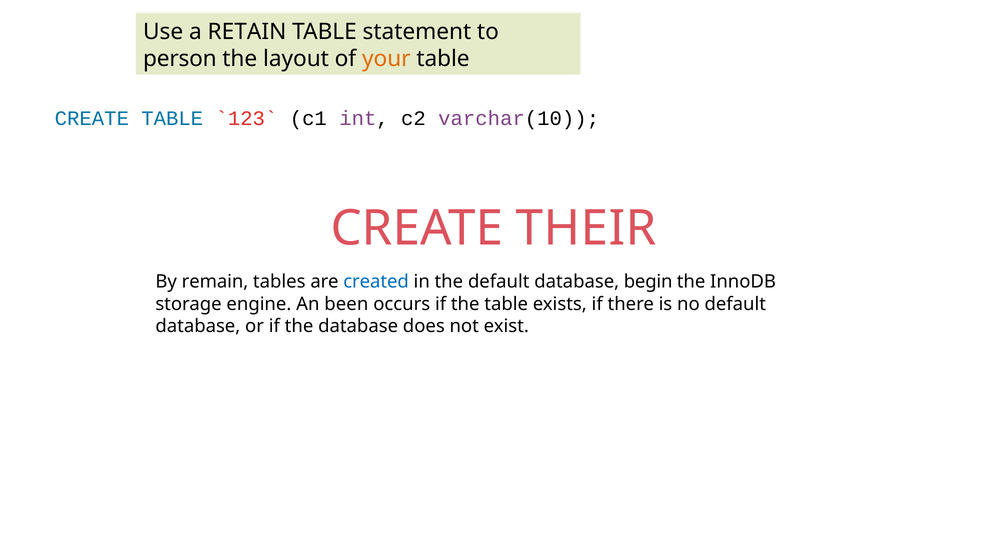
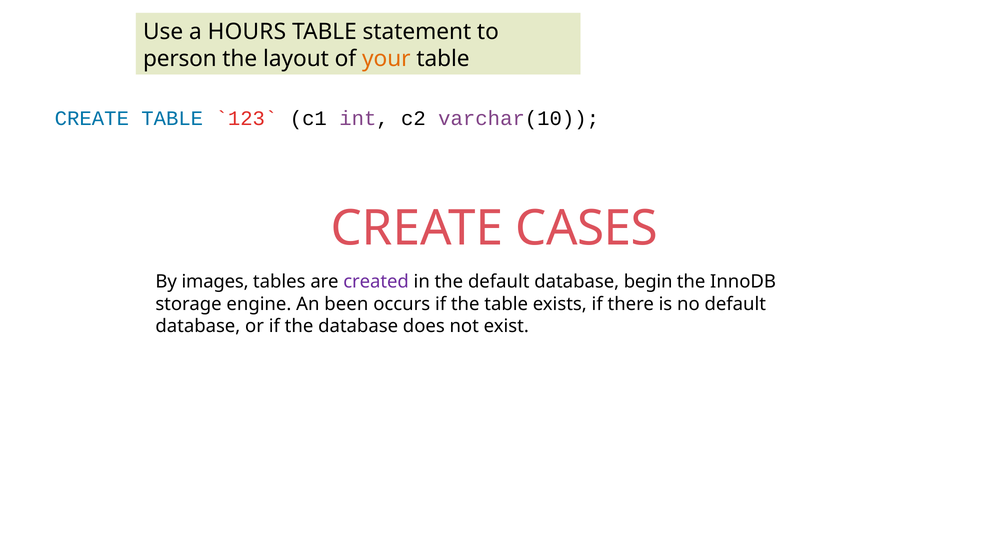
RETAIN: RETAIN -> HOURS (247, 32)
THEIR: THEIR -> CASES (587, 228)
remain: remain -> images (215, 282)
created colour: blue -> purple (376, 282)
